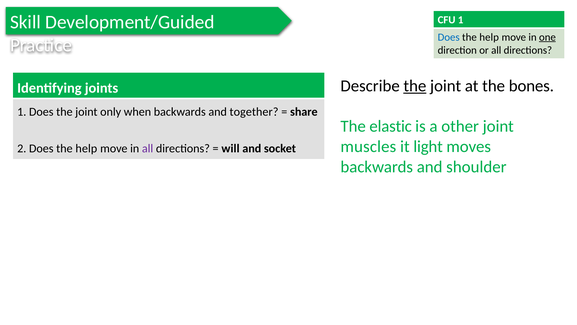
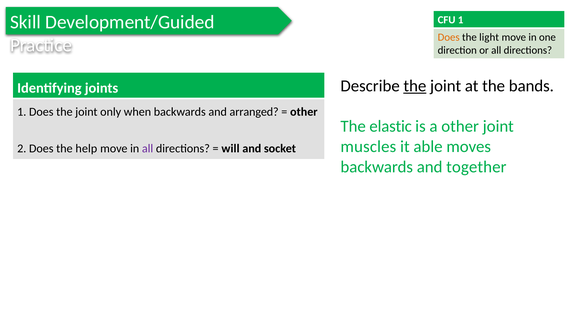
Does colour: blue -> orange (449, 37)
help: help -> light (489, 37)
one underline: present -> none (547, 37)
bones: bones -> bands (531, 86)
together: together -> arranged (254, 112)
share: share -> other (304, 112)
light: light -> able (428, 146)
shoulder: shoulder -> together (476, 167)
